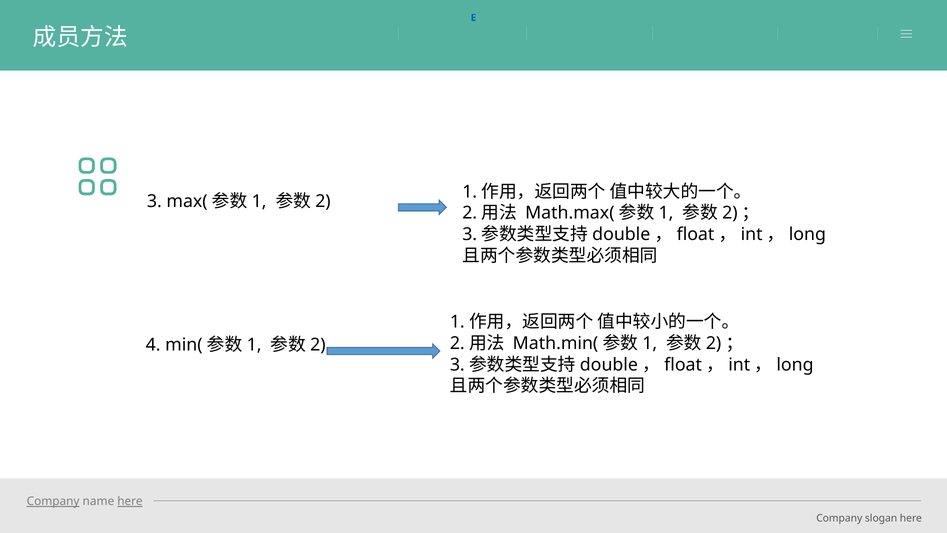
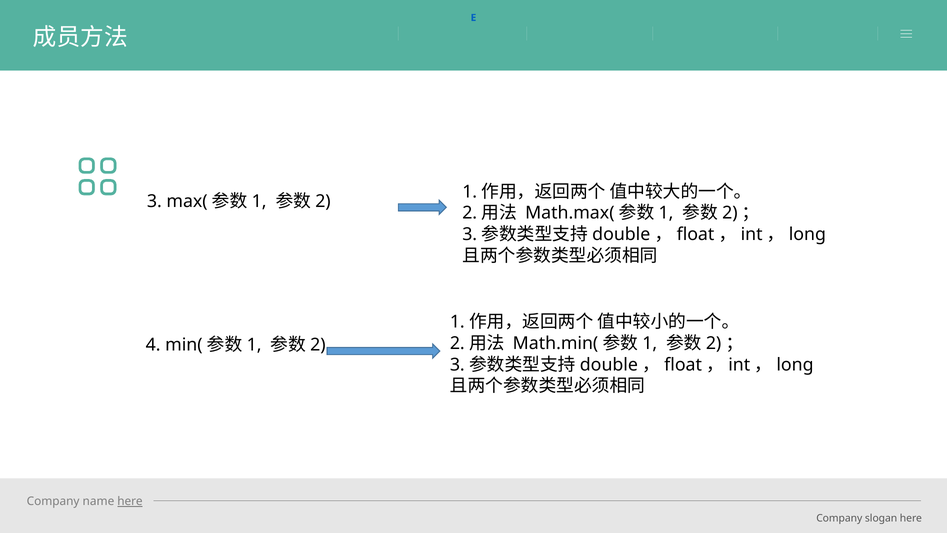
Company underline: present -> none (53, 501)
